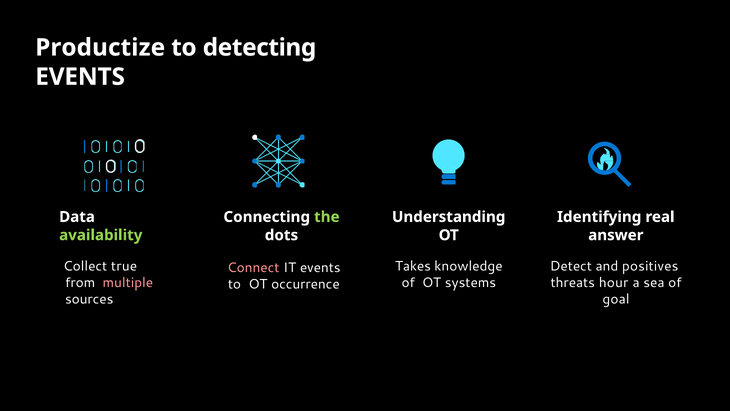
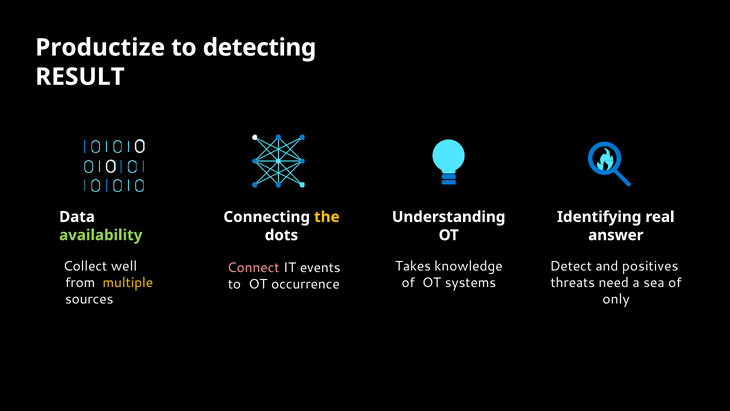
EVENTS: EVENTS -> RESULT (80, 77)
the colour: light green -> yellow (327, 217)
true: true -> well (124, 266)
multiple colour: pink -> yellow (128, 282)
hour: hour -> need (614, 282)
goal: goal -> only (616, 299)
